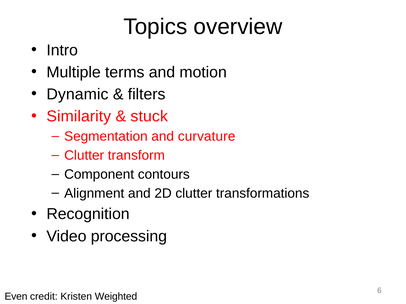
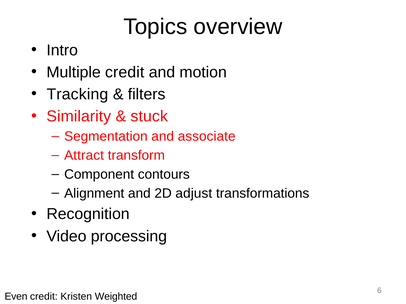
Multiple terms: terms -> credit (125, 72)
Dynamic: Dynamic -> Tracking (77, 94)
curvature: curvature -> associate (207, 137)
Clutter: Clutter -> Attract (84, 156)
2D clutter: clutter -> adjust (194, 194)
